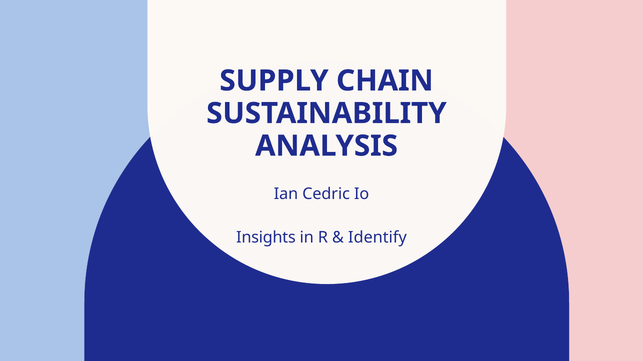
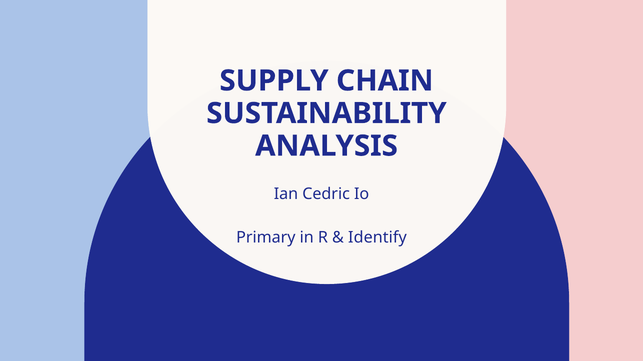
Insights: Insights -> Primary (266, 238)
